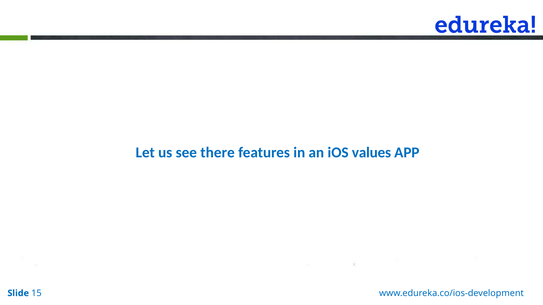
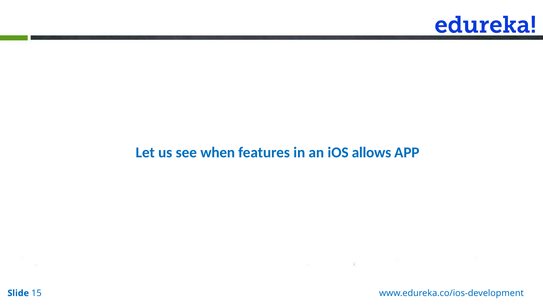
there: there -> when (218, 153)
values: values -> allows (371, 153)
